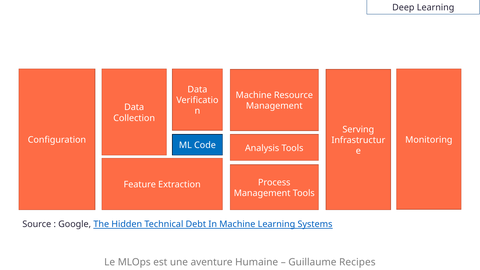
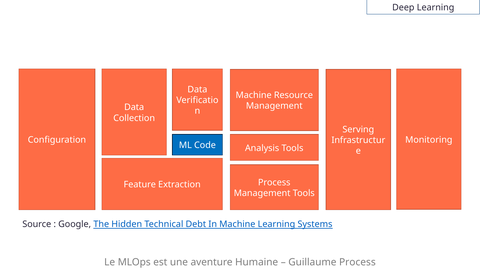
Guillaume Recipes: Recipes -> Process (357, 262)
